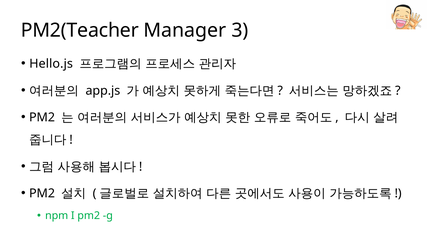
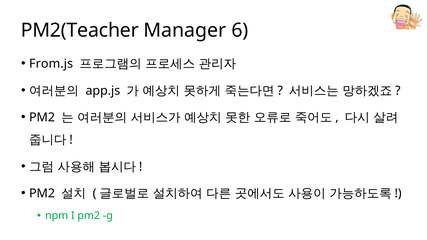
3: 3 -> 6 (240, 31)
Hello.js: Hello.js -> From.js (51, 64)
